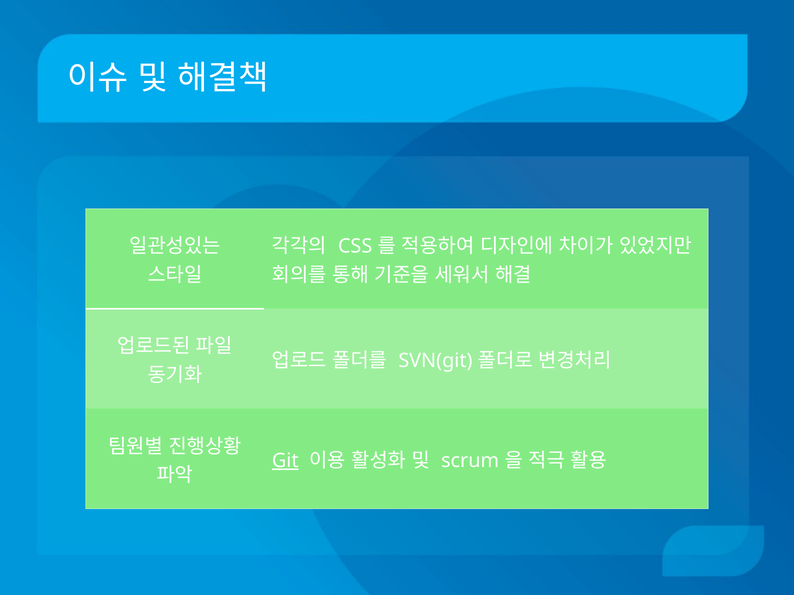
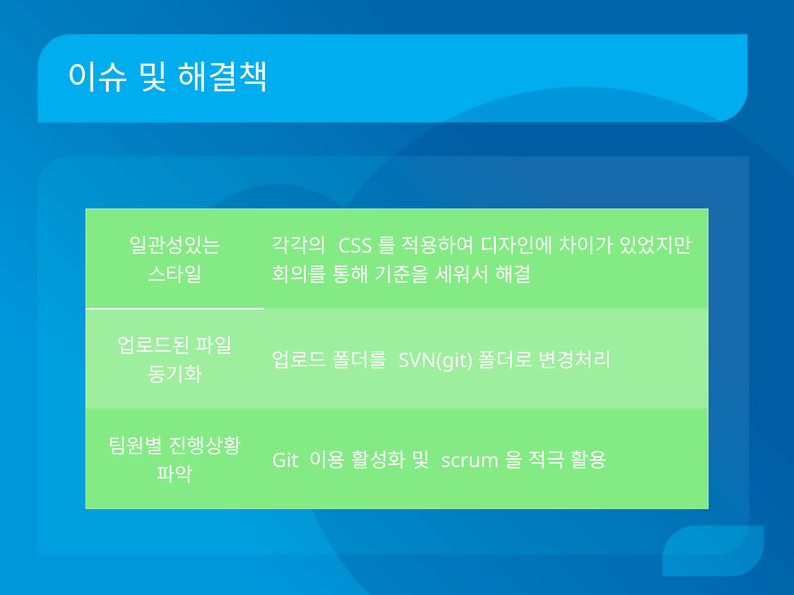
Git underline: present -> none (285, 461)
